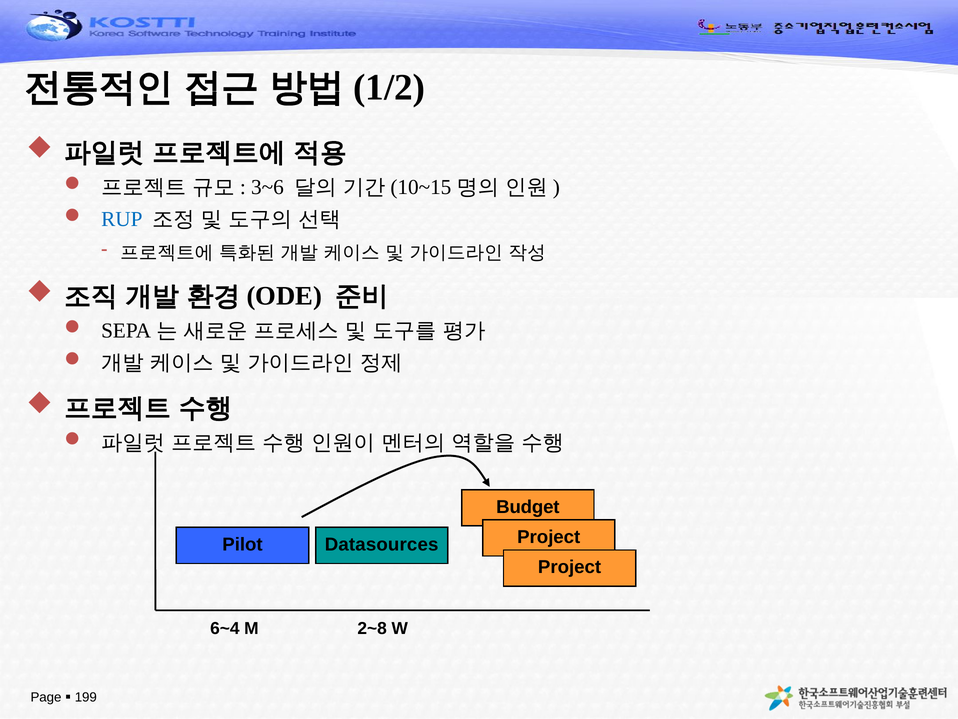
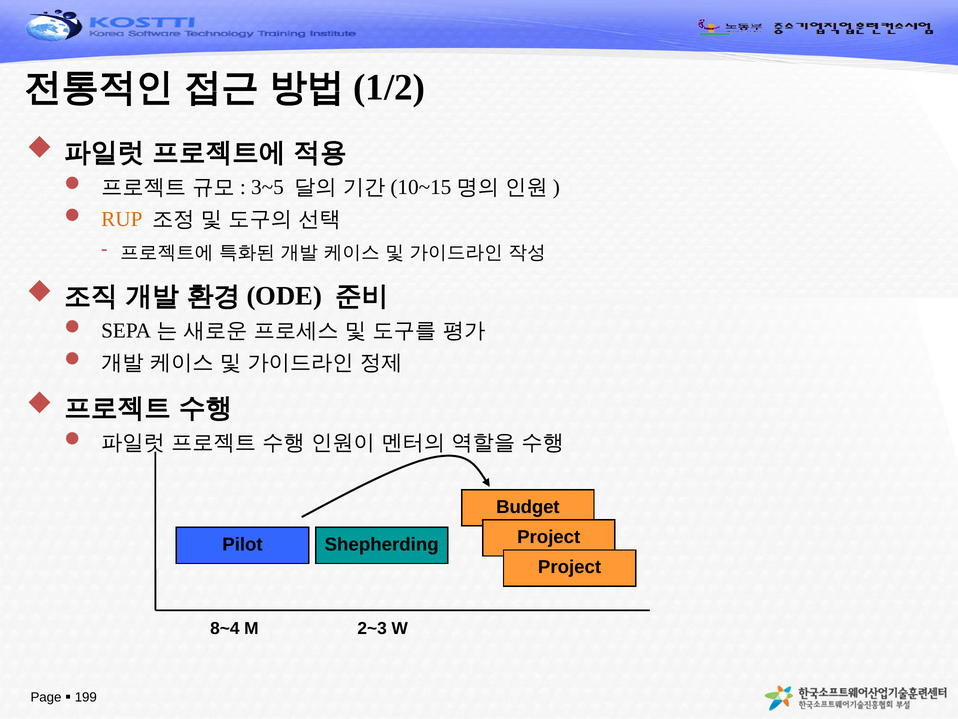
3~6: 3~6 -> 3~5 (267, 187)
RUP colour: blue -> orange (122, 219)
Datasources: Datasources -> Shepherding (382, 544)
6~4: 6~4 -> 8~4 (225, 628)
2~8: 2~8 -> 2~3 (372, 628)
